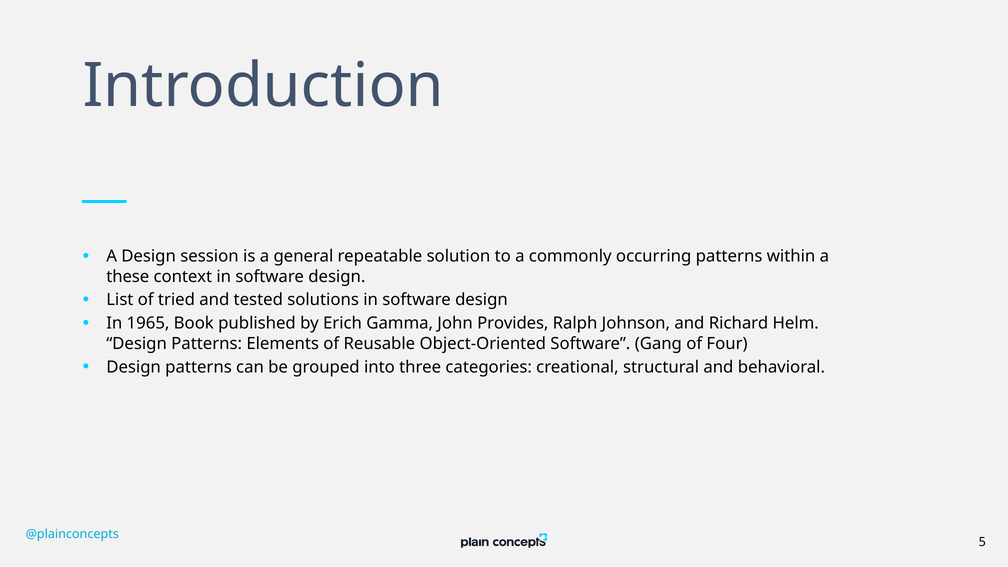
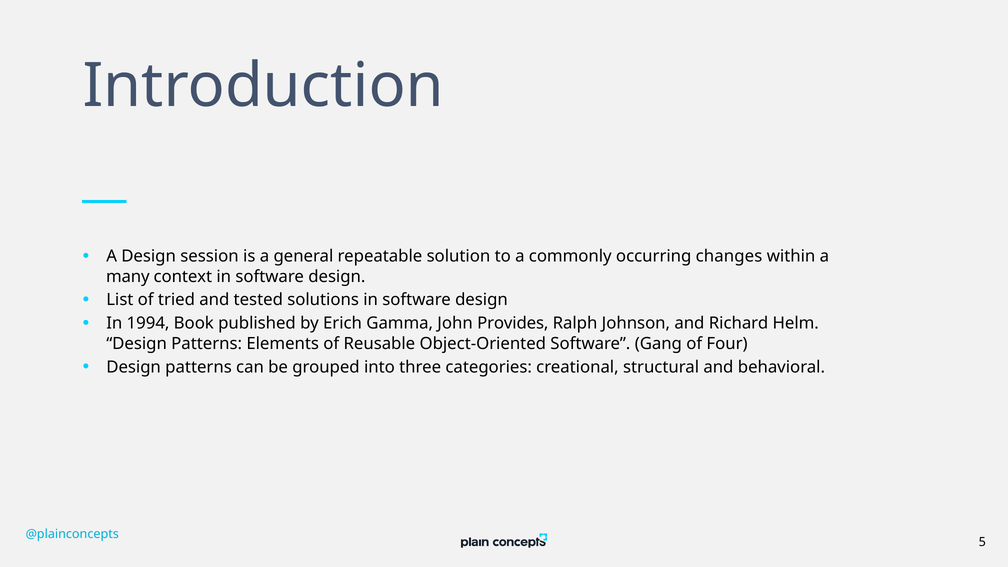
occurring patterns: patterns -> changes (729, 256)
these: these -> many (128, 276)
1965: 1965 -> 1994 (148, 323)
